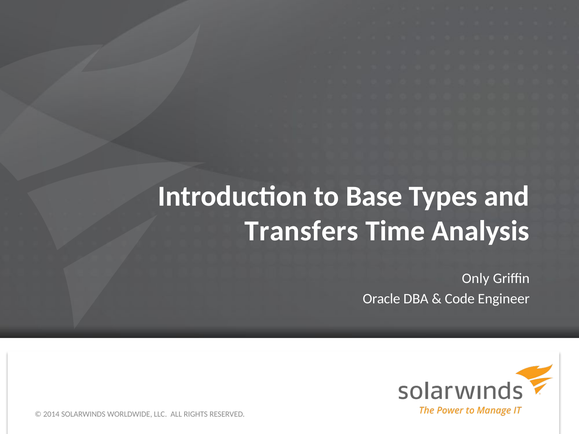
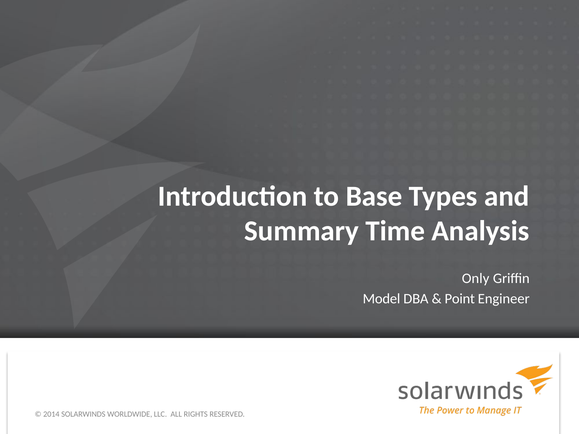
Transfers: Transfers -> Summary (302, 231)
Oracle: Oracle -> Model (381, 299)
Code: Code -> Point (460, 299)
